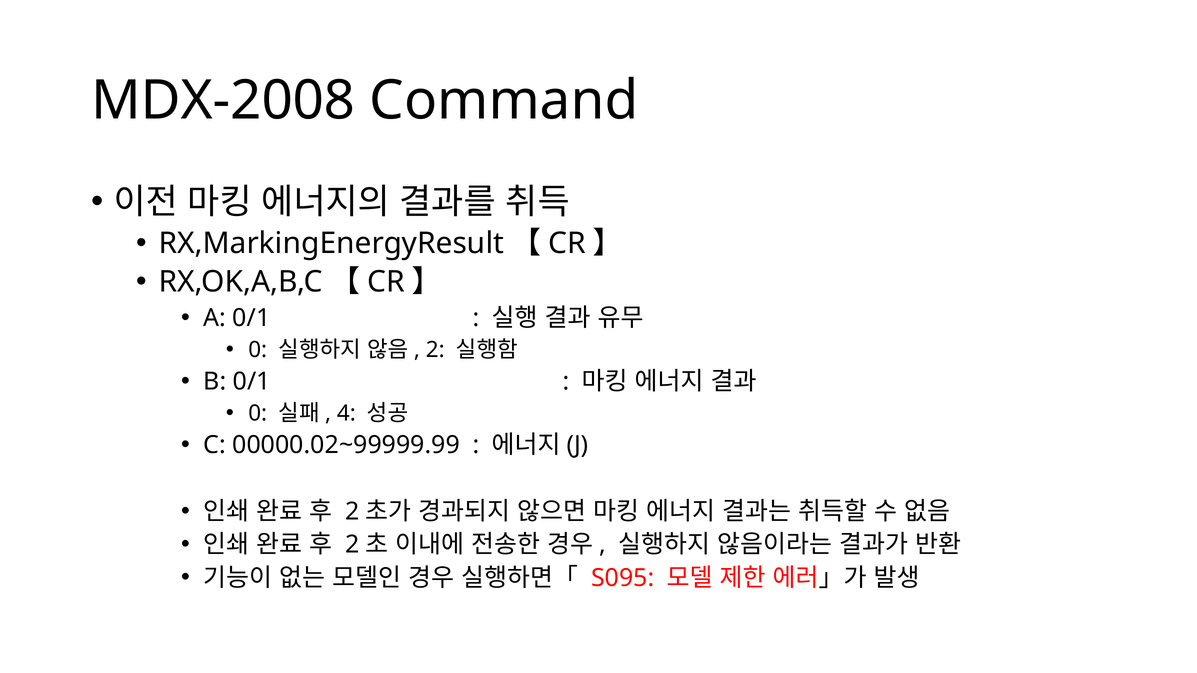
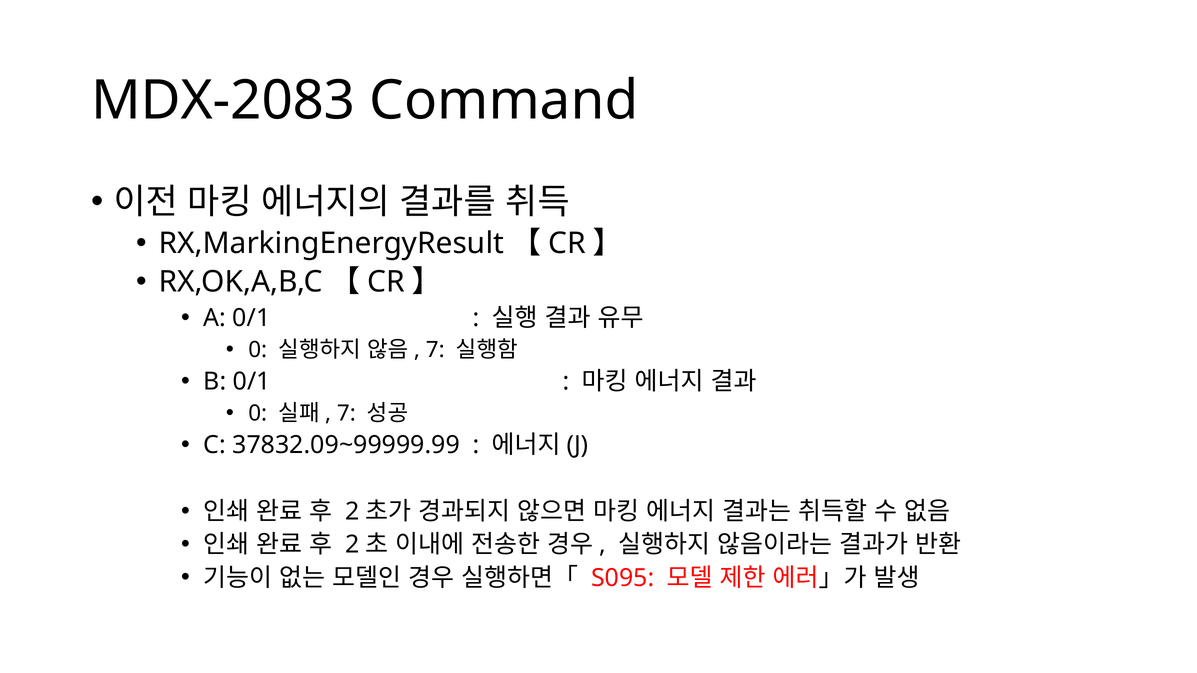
MDX-2008: MDX-2008 -> MDX-2083 (223, 101)
2: 2 -> 7 (435, 350)
4: 4 -> 7 (346, 413)
00000.02~99999.99: 00000.02~99999.99 -> 37832.09~99999.99 (346, 445)
